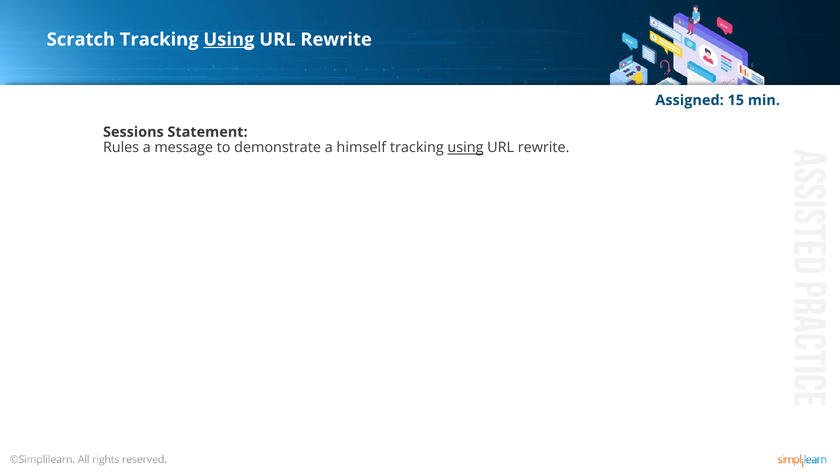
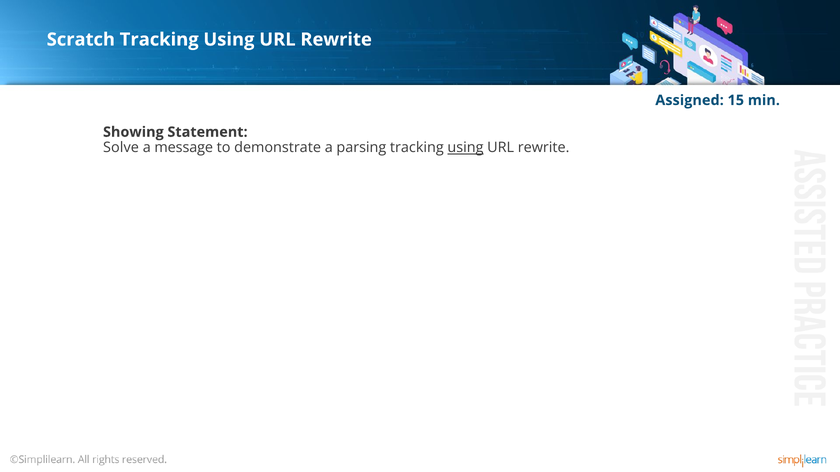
Using underline: present -> none (229, 40)
Sessions: Sessions -> Showing (133, 132)
Rules: Rules -> Solve (121, 148)
himself: himself -> parsing (361, 148)
